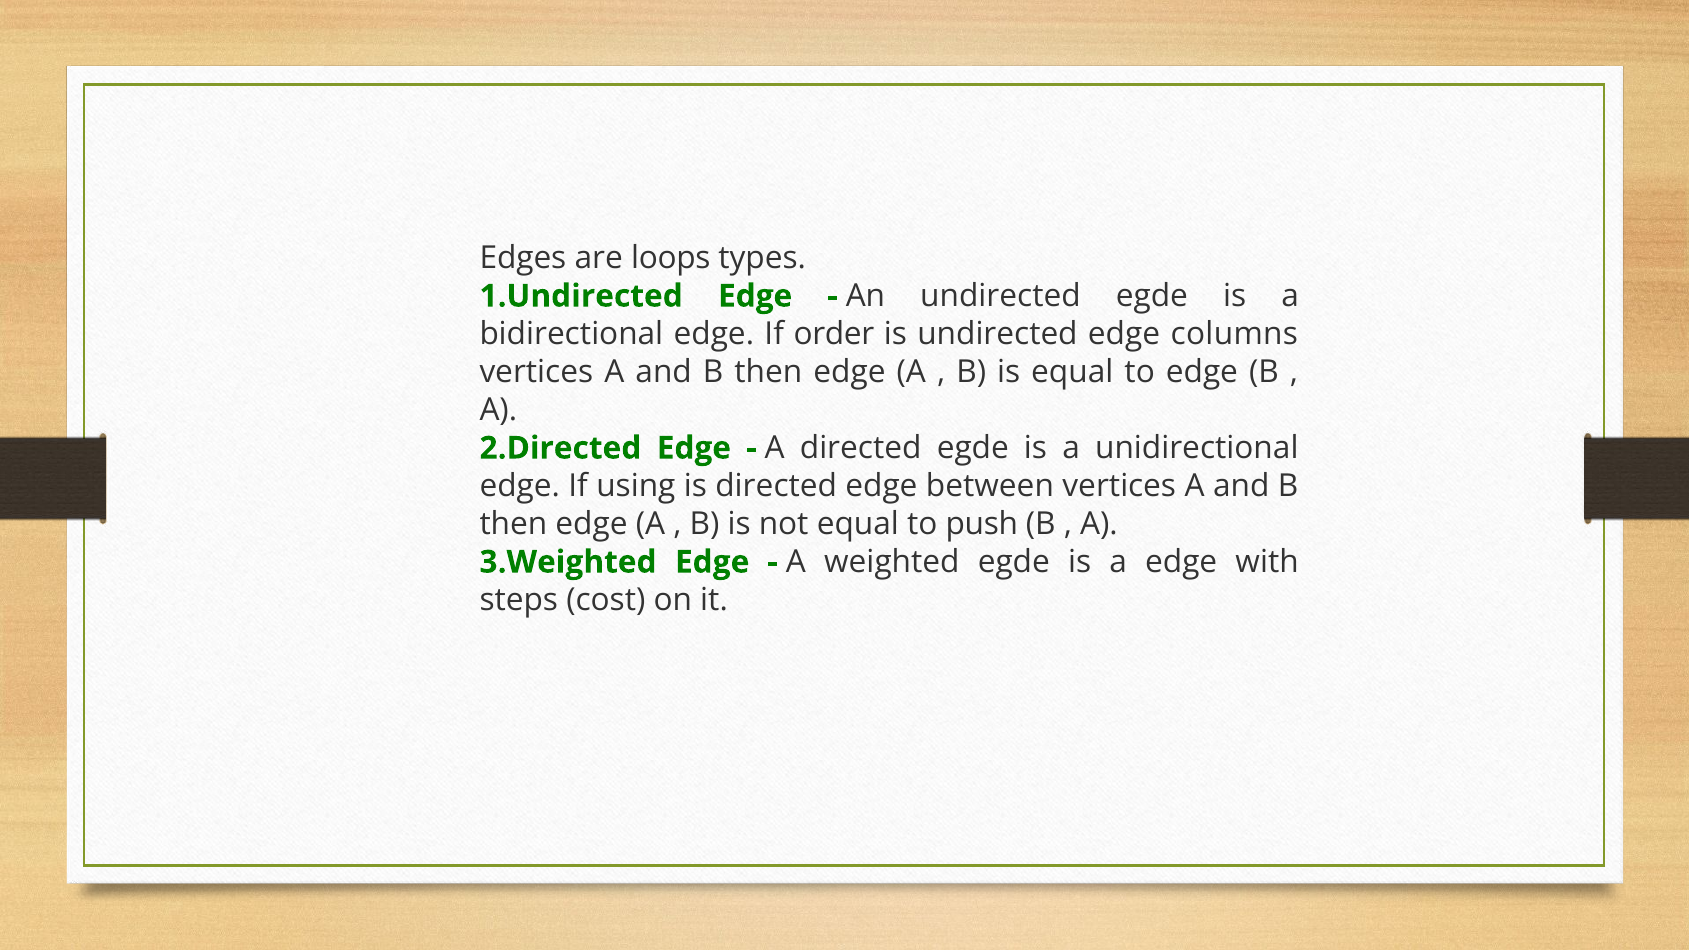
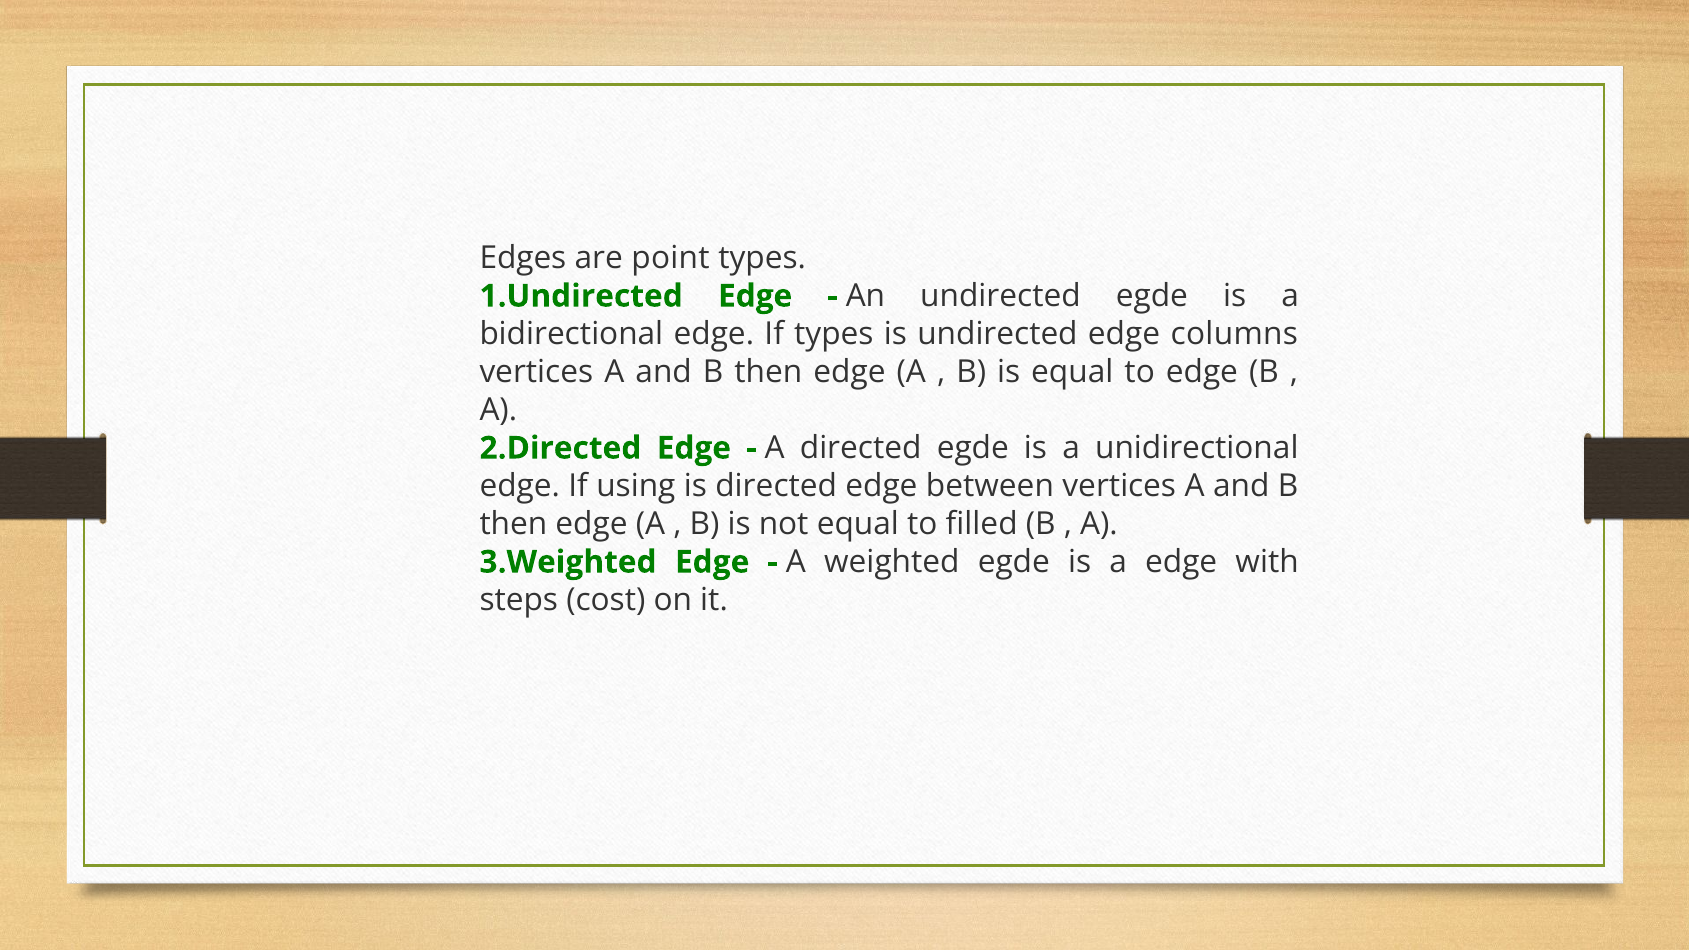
loops: loops -> point (671, 258)
If order: order -> types (834, 334)
push: push -> filled (982, 524)
